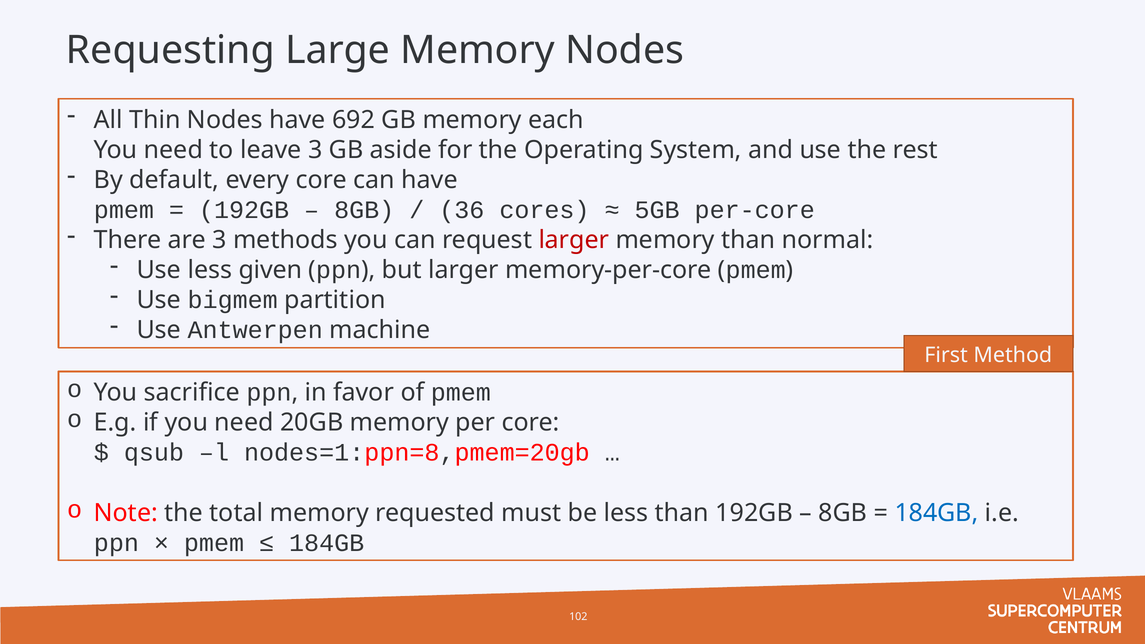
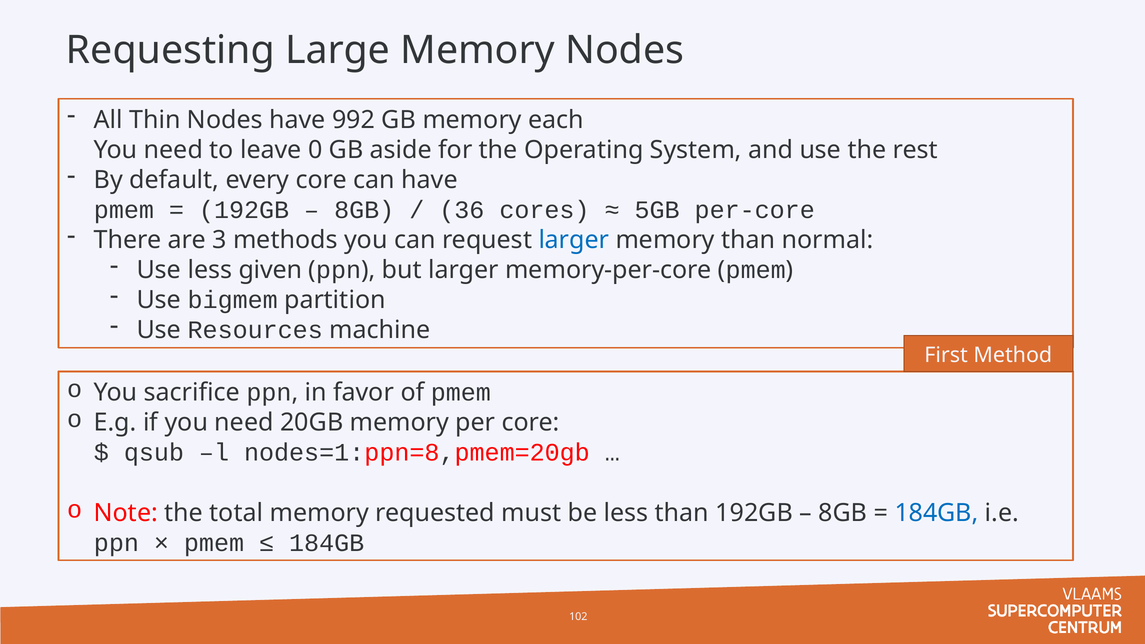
692: 692 -> 992 (354, 120)
leave 3: 3 -> 0 (315, 150)
larger colour: red -> blue (574, 240)
Antwerpen: Antwerpen -> Resources (255, 330)
